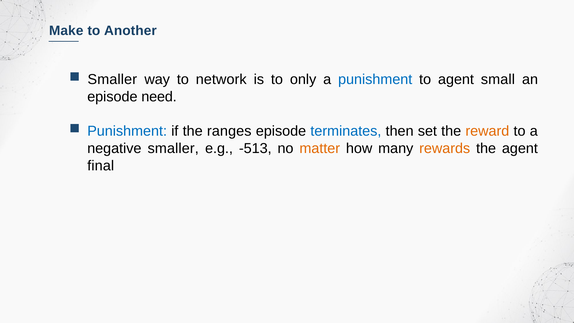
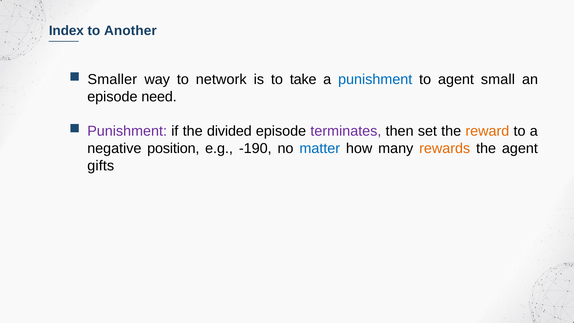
Make: Make -> Index (66, 31)
only: only -> take (303, 80)
Punishment colour: blue -> purple (127, 131)
ranges: ranges -> divided (229, 131)
terminates colour: blue -> purple (346, 131)
negative smaller: smaller -> position (173, 148)
-513: -513 -> -190 (255, 148)
matter colour: orange -> blue (320, 148)
final: final -> gifts (101, 166)
